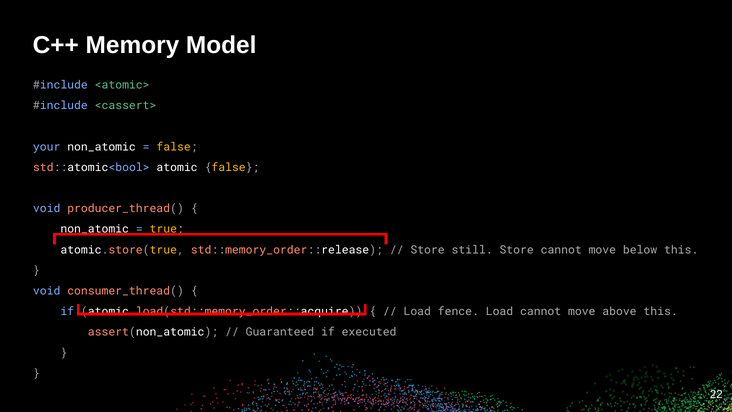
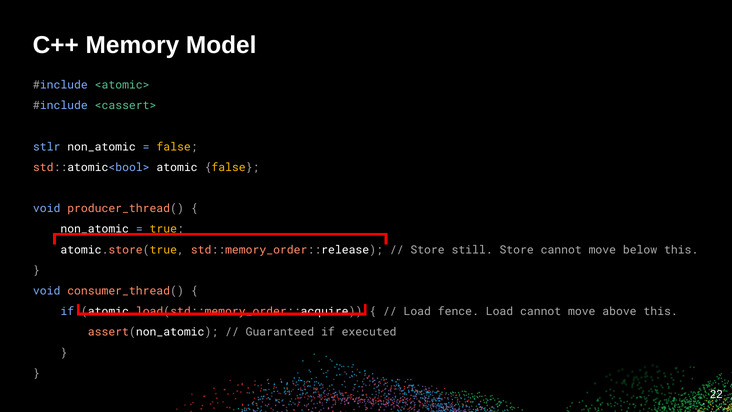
your: your -> stlr (47, 147)
